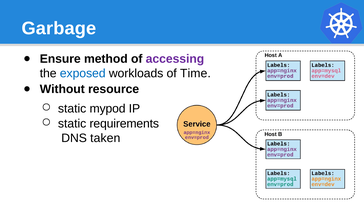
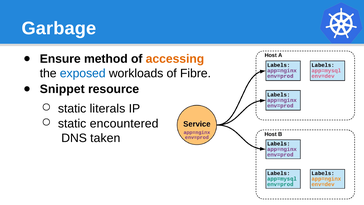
accessing colour: purple -> orange (175, 59)
Time: Time -> Fibre (195, 73)
Without: Without -> Snippet (62, 89)
mypod: mypod -> literals (107, 109)
requirements: requirements -> encountered (124, 123)
